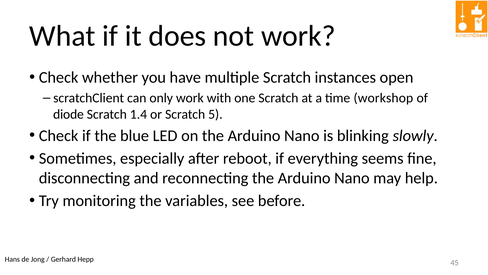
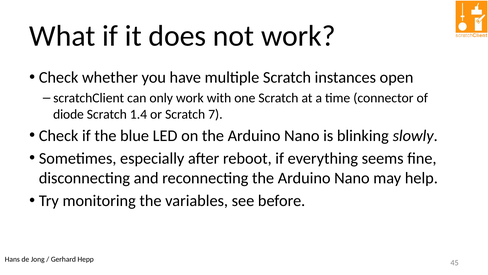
workshop: workshop -> connector (383, 98)
5: 5 -> 7 (215, 114)
